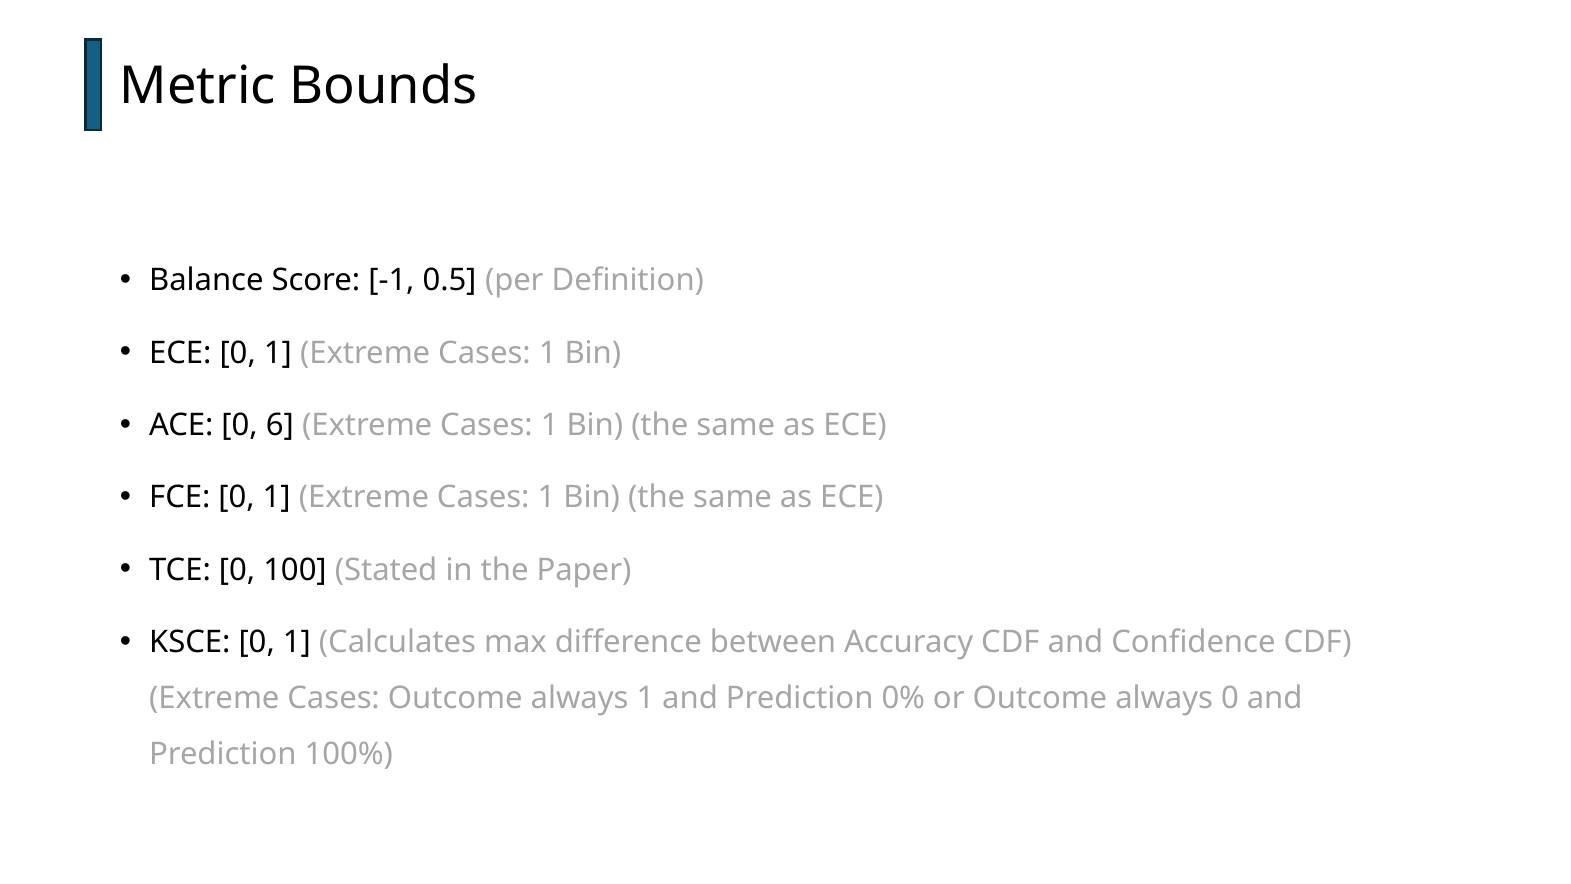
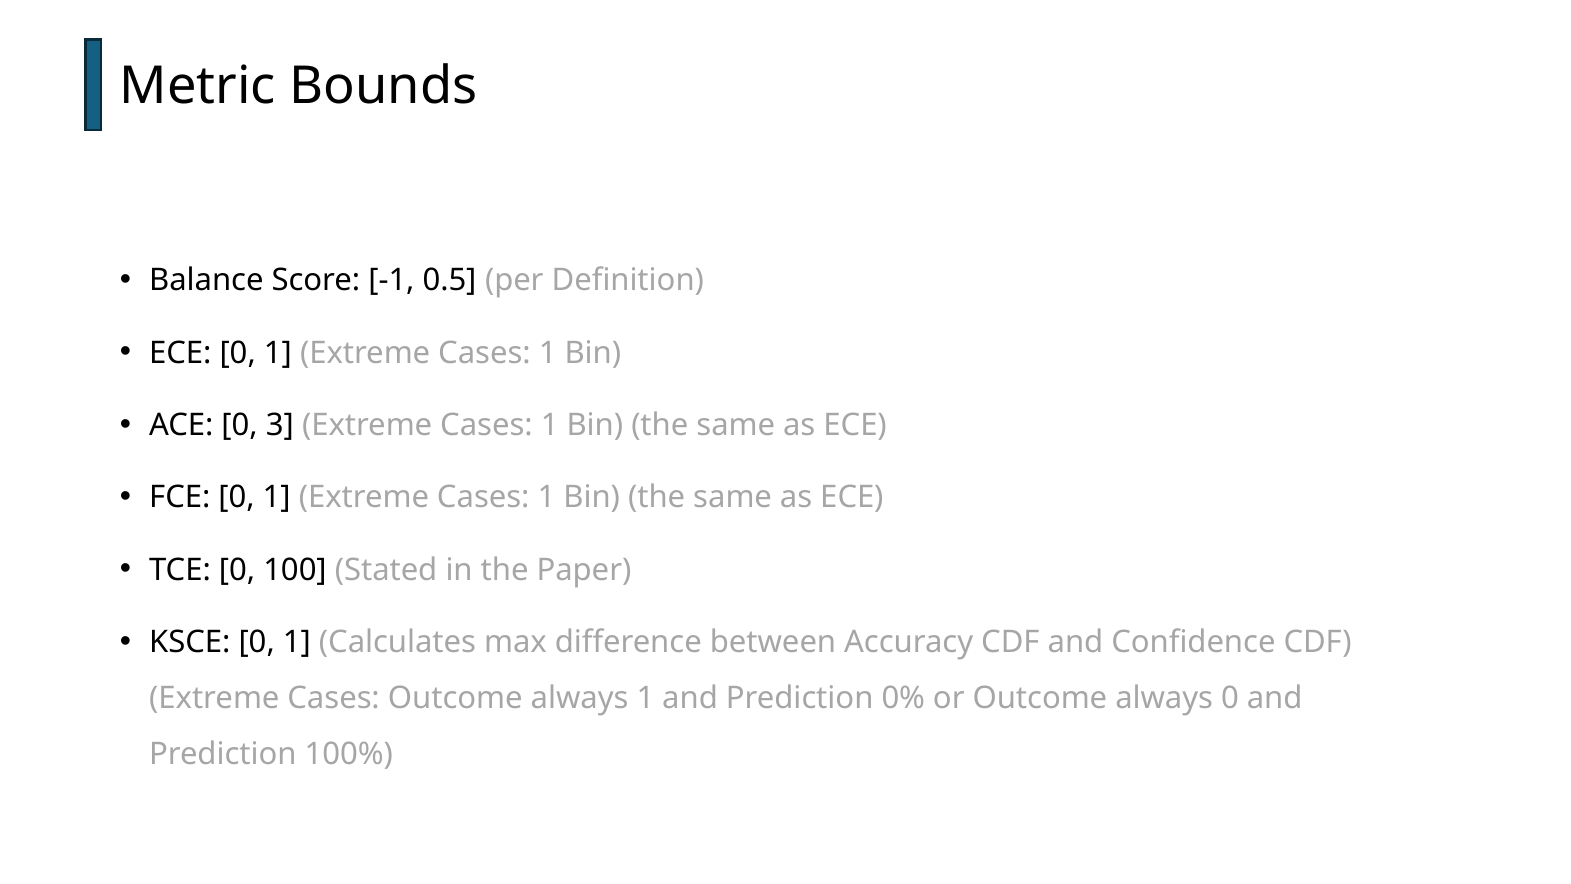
6: 6 -> 3 (280, 425)
